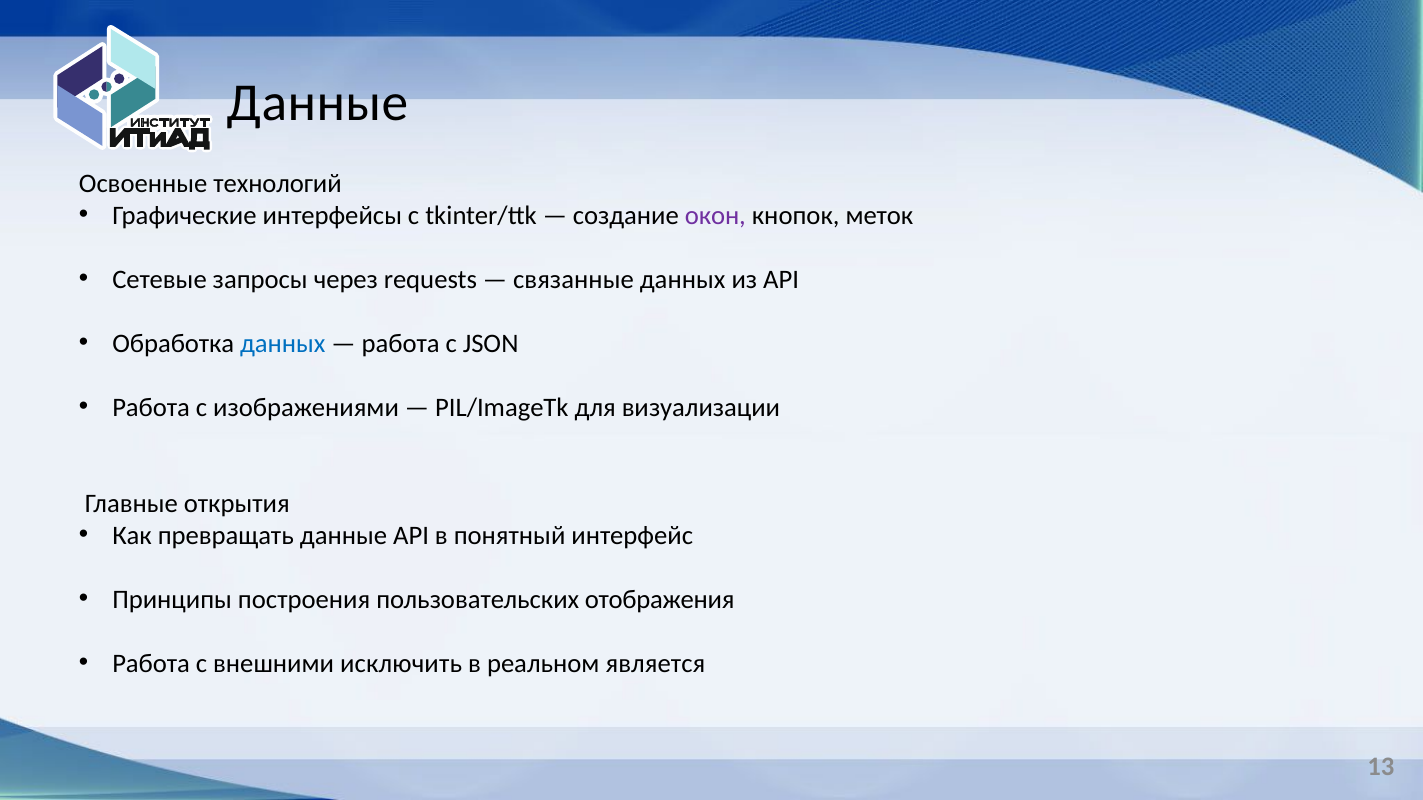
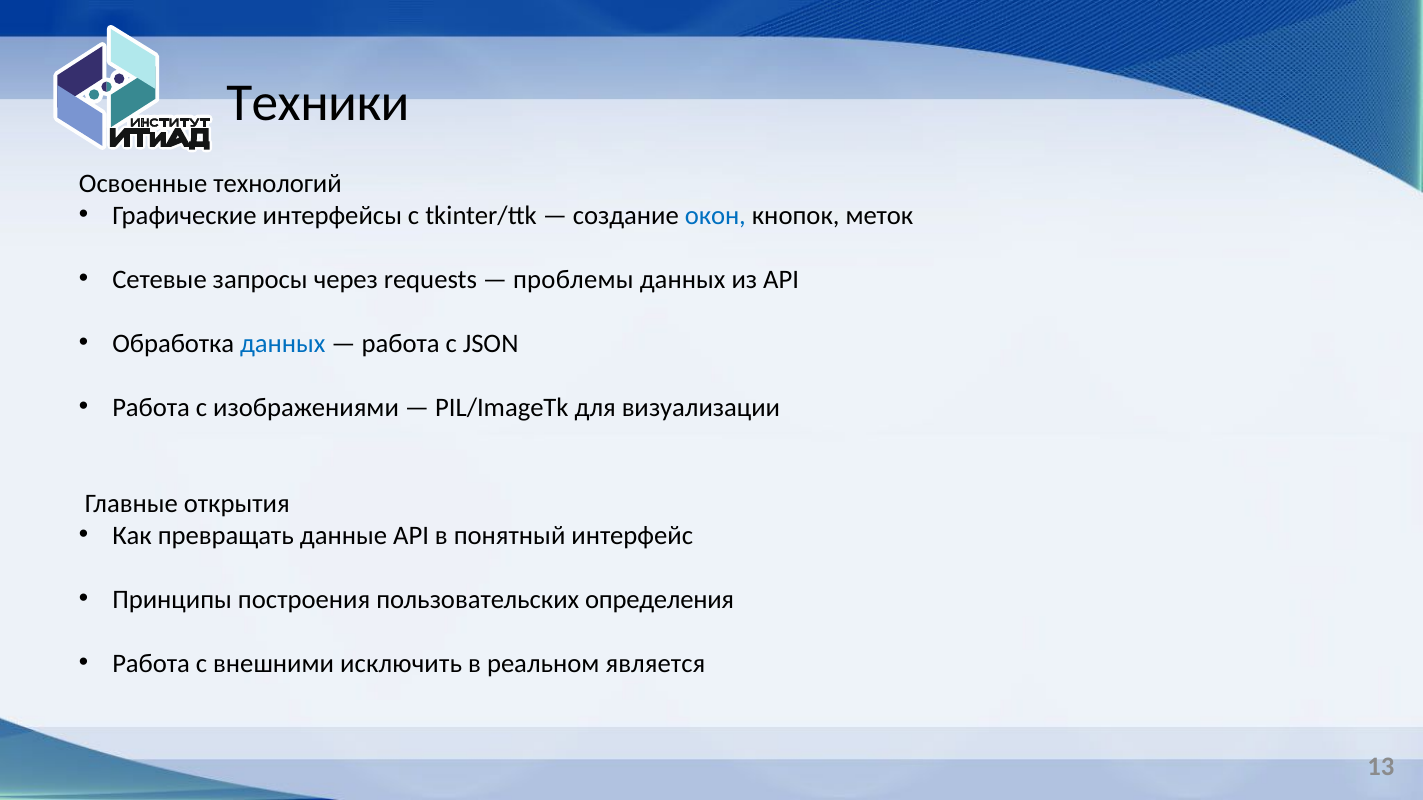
Данные: Данные -> Техники (318, 103)
окон colour: purple -> blue (715, 216)
связанные: связанные -> проблемы (573, 280)
отображения: отображения -> определения (660, 600)
